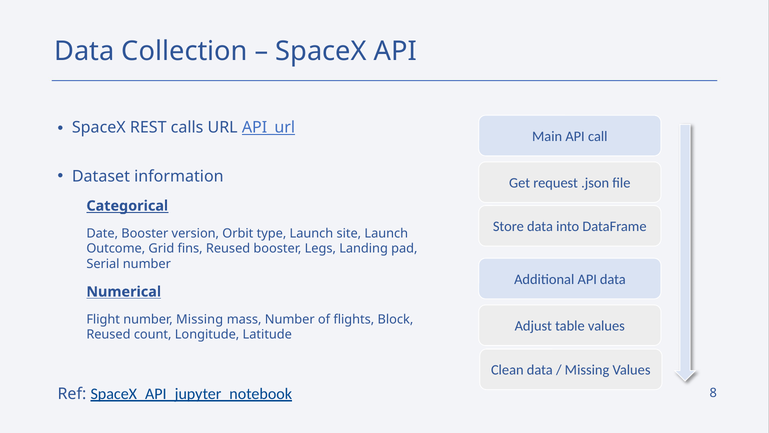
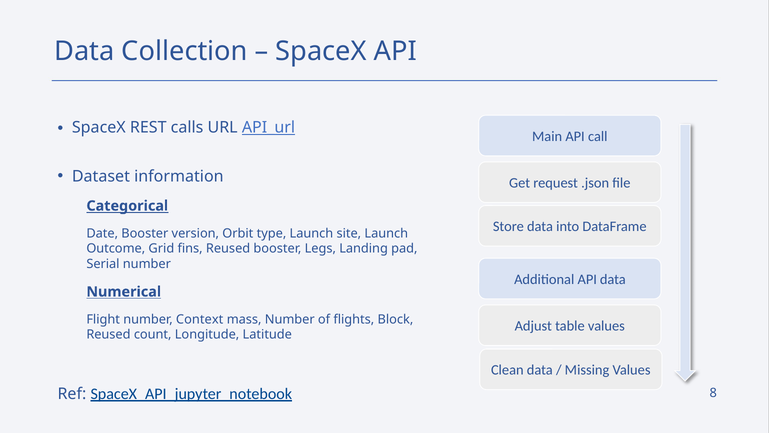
number Missing: Missing -> Context (200, 319)
